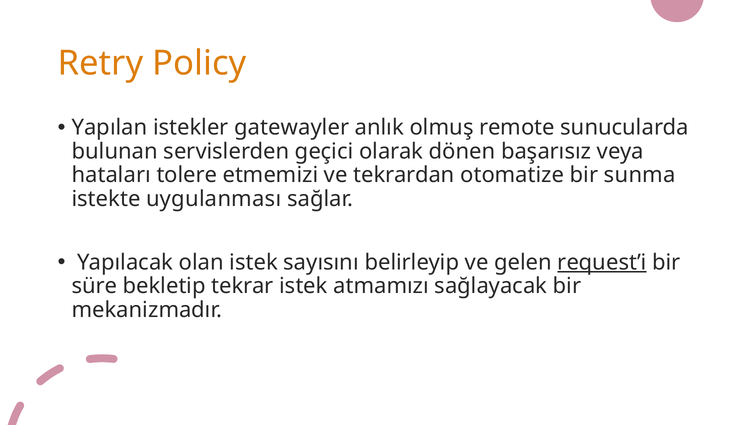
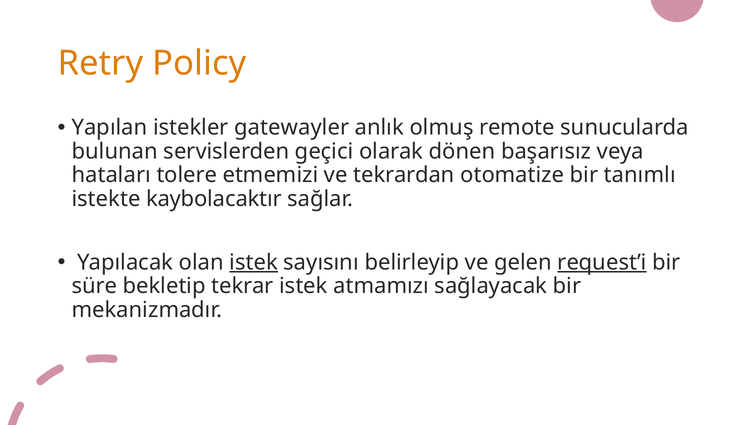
sunma: sunma -> tanımlı (640, 175)
uygulanması: uygulanması -> kaybolacaktır (214, 199)
istek underline: none -> present (254, 262)
